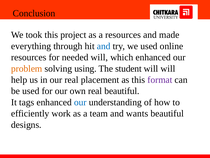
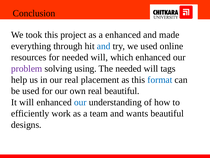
a resources: resources -> enhanced (123, 35)
problem colour: orange -> purple (27, 68)
The student: student -> needed (128, 68)
will will: will -> tags (168, 68)
format colour: purple -> blue (160, 80)
It tags: tags -> will (27, 102)
